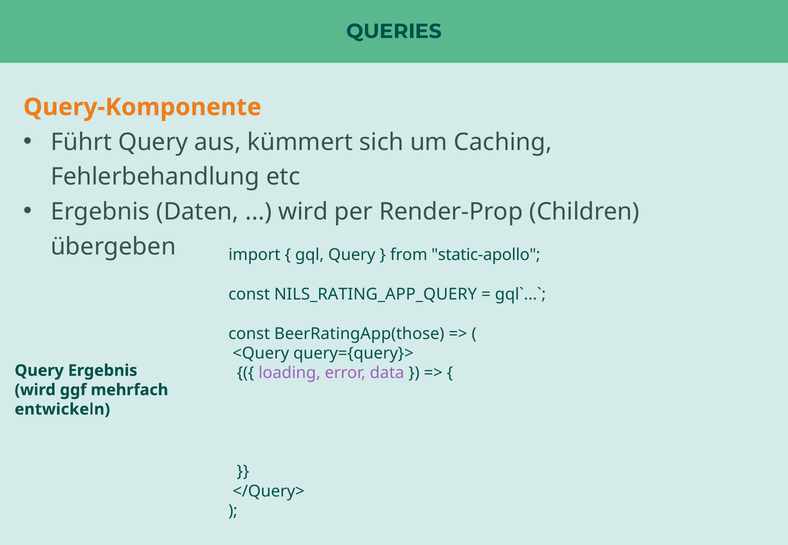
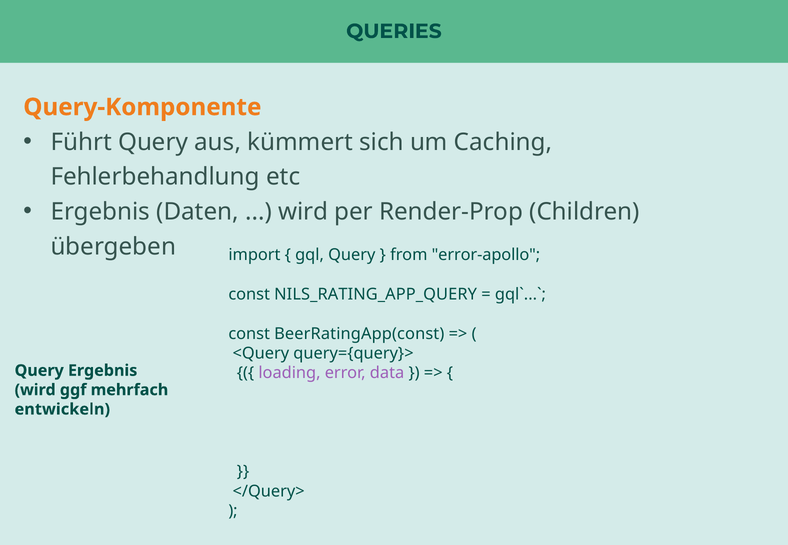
static-apollo: static-apollo -> error-apollo (486, 255)
BeerRatingApp(those: BeerRatingApp(those -> BeerRatingApp(const (359, 334)
